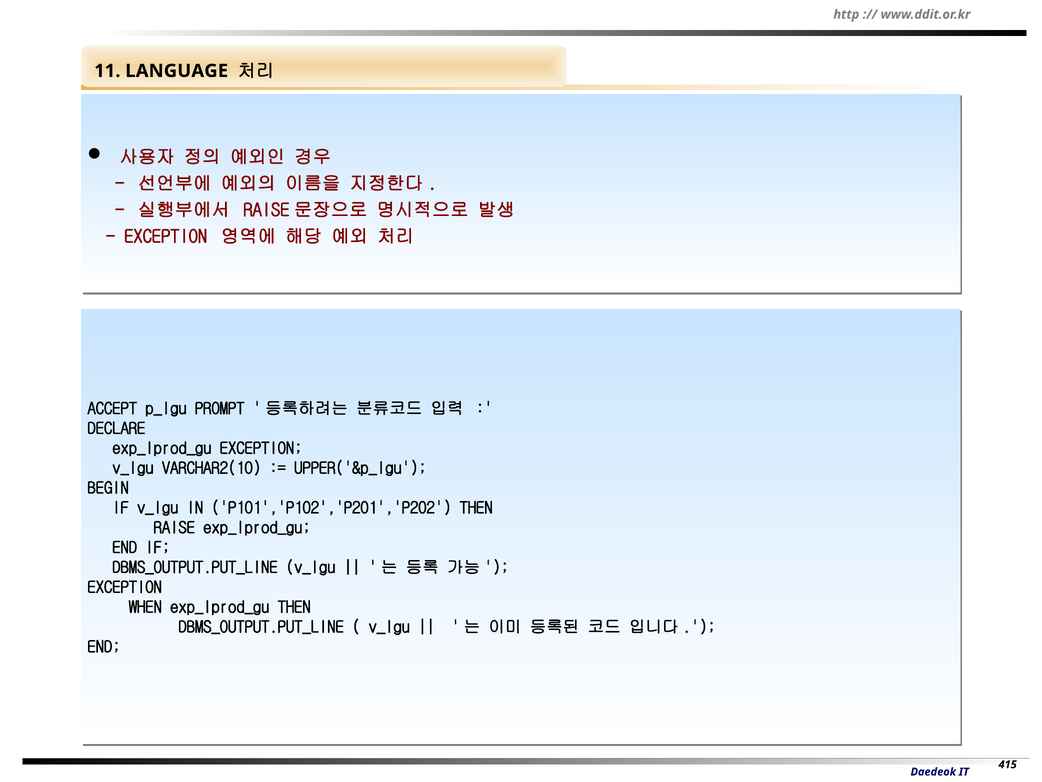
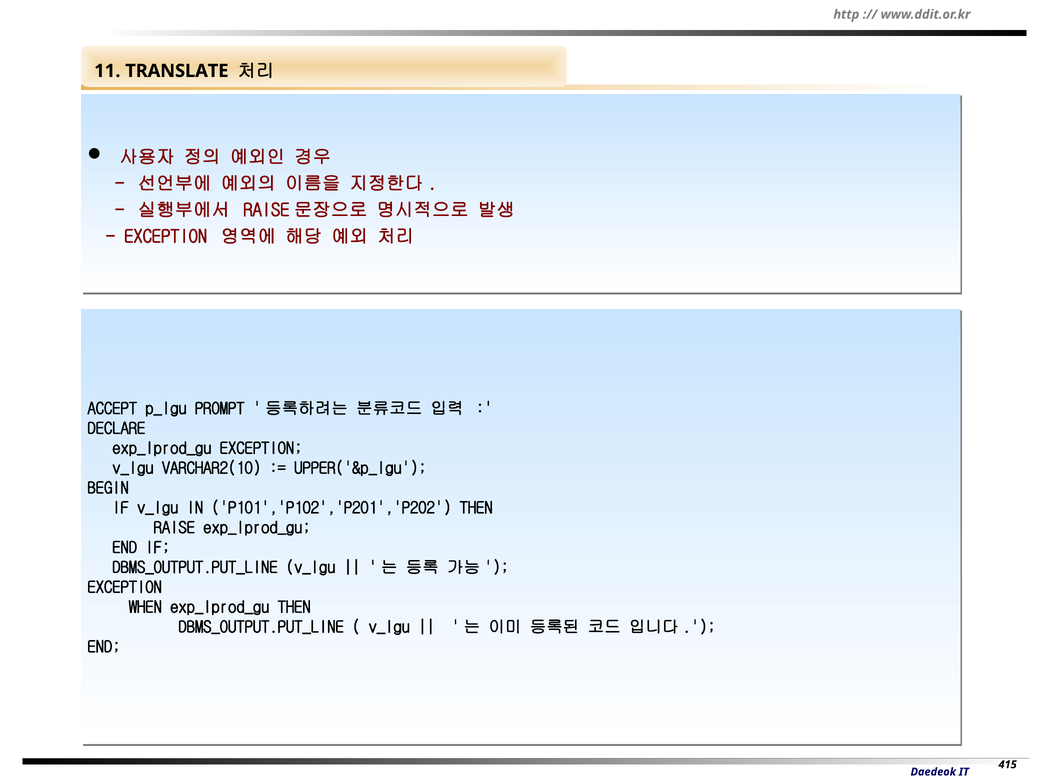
LANGUAGE: LANGUAGE -> TRANSLATE (177, 71)
